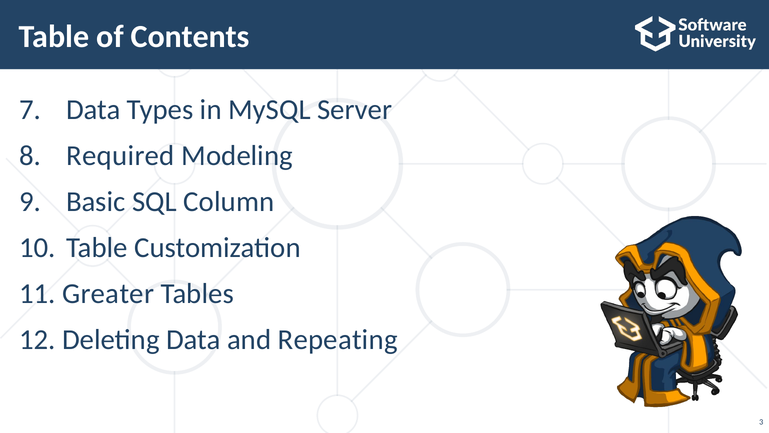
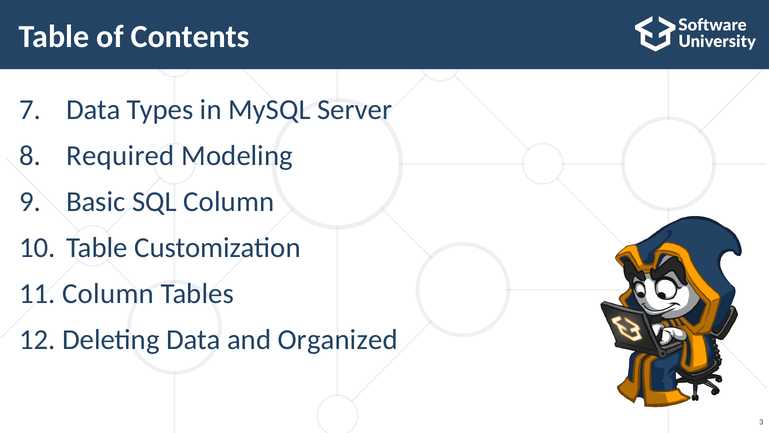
Greater: Greater -> Column (108, 294)
Repeating: Repeating -> Organized (338, 340)
